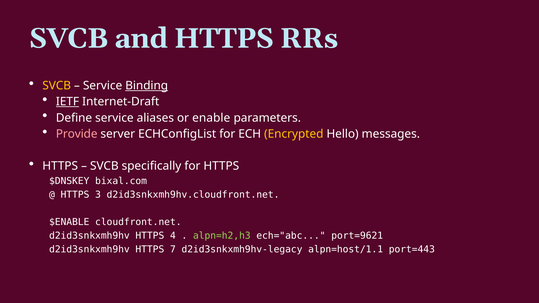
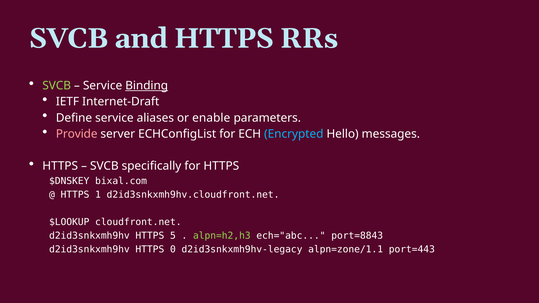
SVCB colour: yellow -> light green (57, 86)
IETF underline: present -> none (67, 102)
Encrypted colour: yellow -> light blue (294, 134)
3: 3 -> 1 (98, 195)
$ENABLE: $ENABLE -> $LOOKUP (69, 222)
4: 4 -> 5 (173, 236)
port=9621: port=9621 -> port=8843 (357, 236)
7: 7 -> 0 (173, 250)
alpn=host/1.1: alpn=host/1.1 -> alpn=zone/1.1 (346, 250)
